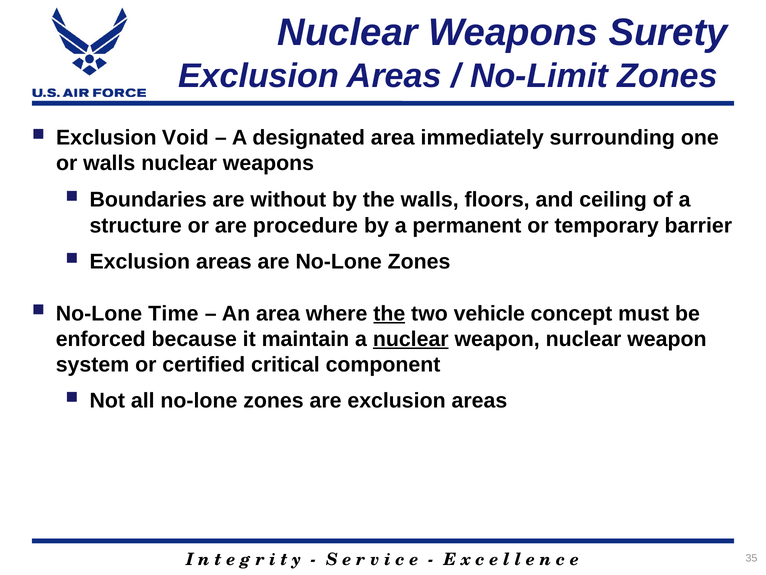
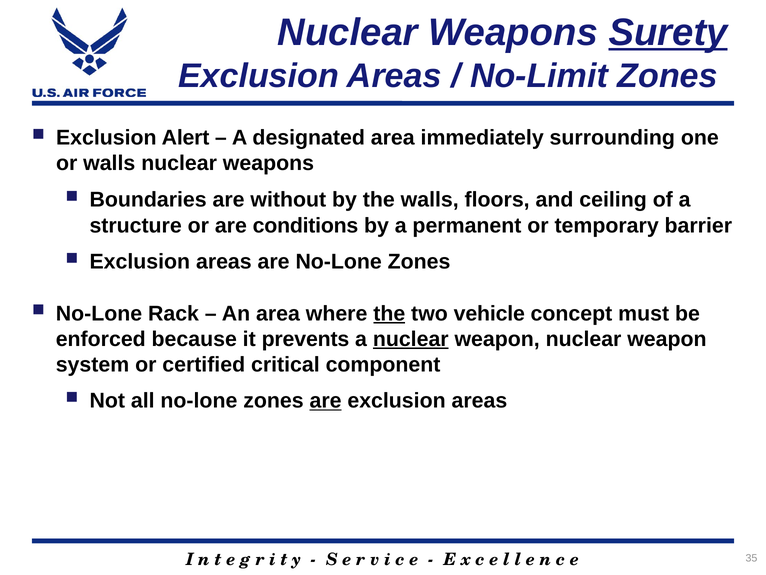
Surety underline: none -> present (668, 33)
Void: Void -> Alert (186, 138)
procedure: procedure -> conditions (306, 225)
Time: Time -> Rack (173, 313)
maintain: maintain -> prevents (305, 339)
are underline: none -> present (326, 400)
